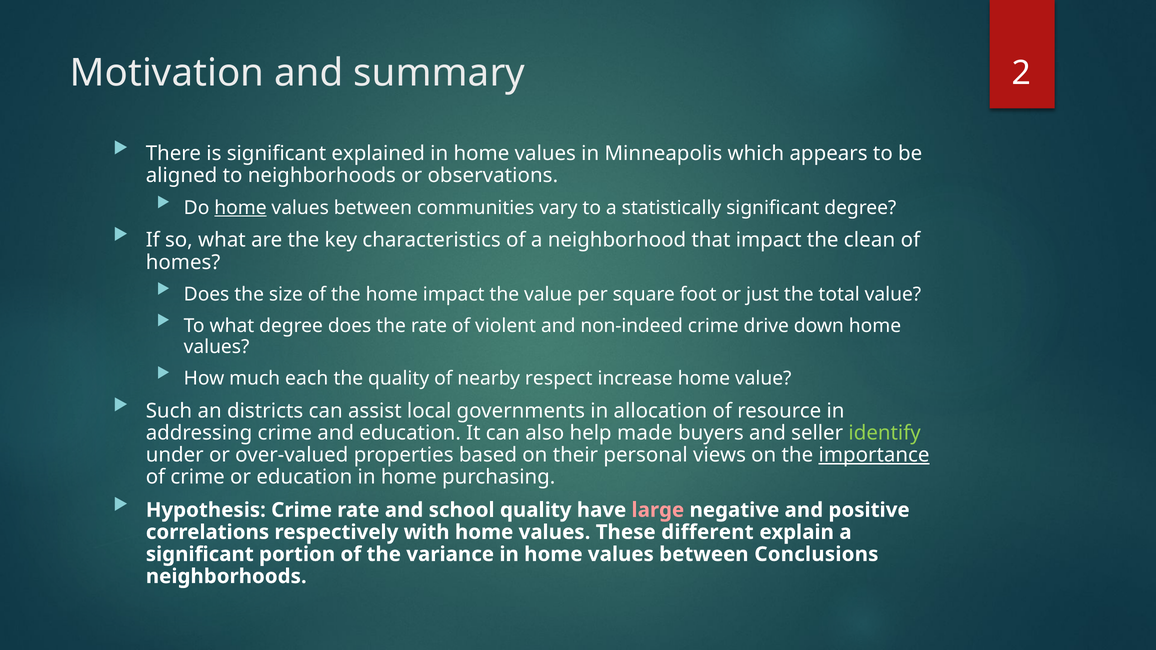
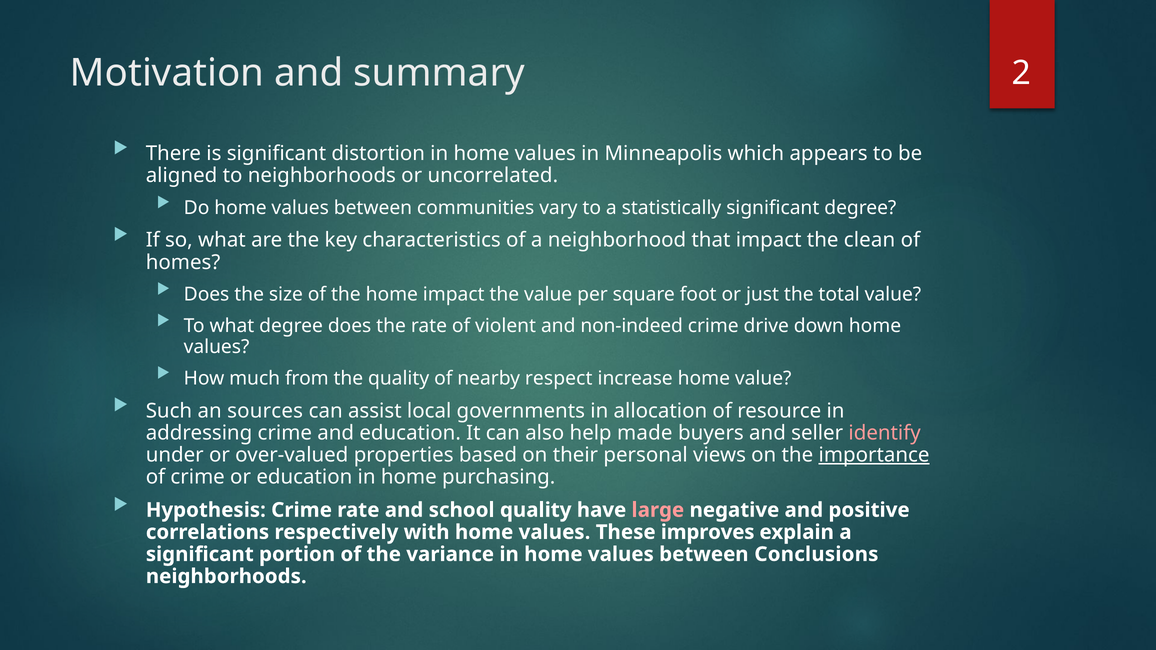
explained: explained -> distortion (378, 154)
observations: observations -> uncorrelated (493, 176)
home underline: present -> none (240, 208)
each: each -> from (307, 379)
districts: districts -> sources (265, 411)
identify colour: light green -> pink (885, 433)
different: different -> improves (708, 532)
